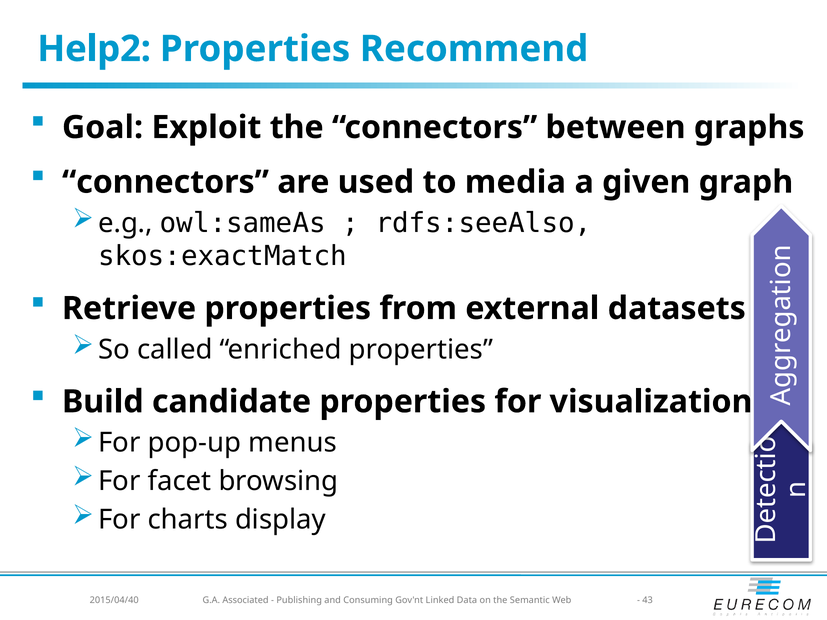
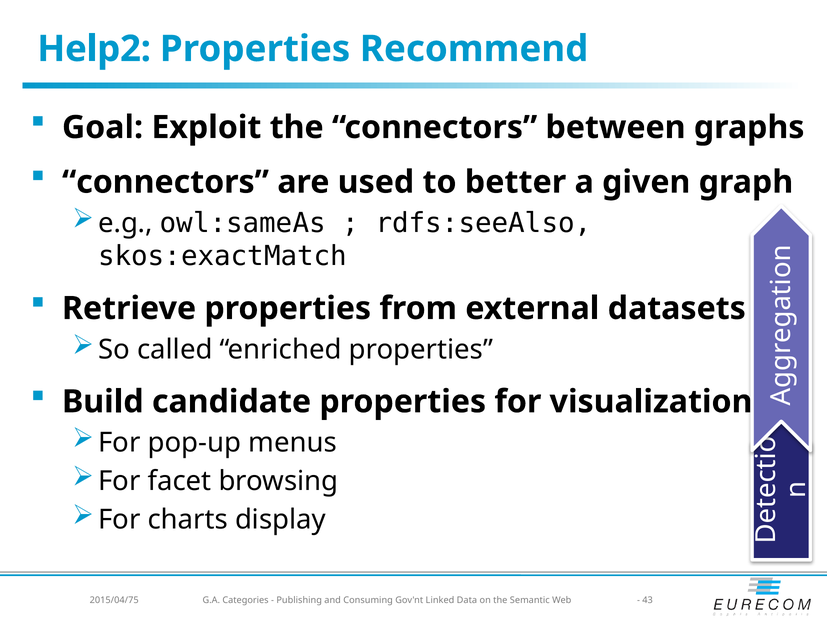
media: media -> better (516, 182)
2015/04/40: 2015/04/40 -> 2015/04/75 (114, 600)
Associated: Associated -> Categories (246, 600)
